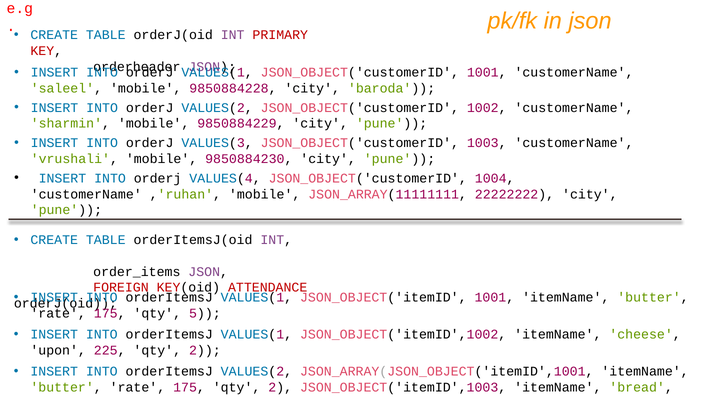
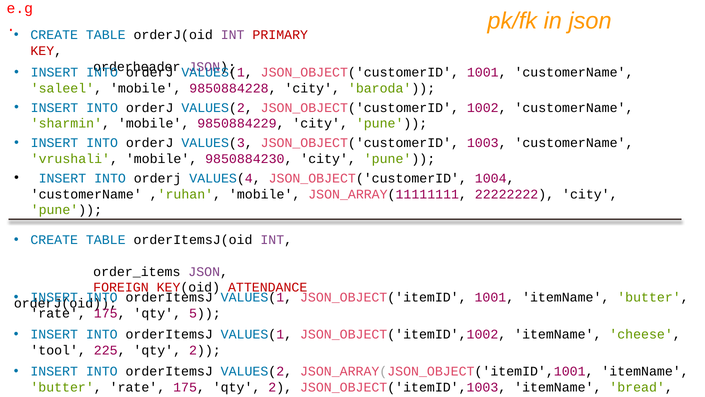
upon: upon -> tool (58, 350)
